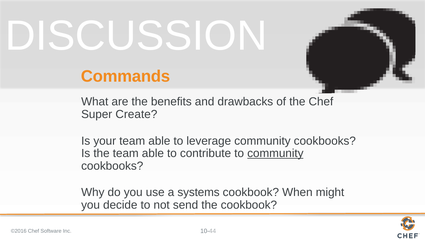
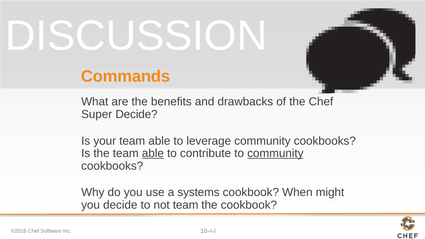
Super Create: Create -> Decide (136, 114)
able underline: none -> present (153, 153)
not send: send -> team (186, 205)
